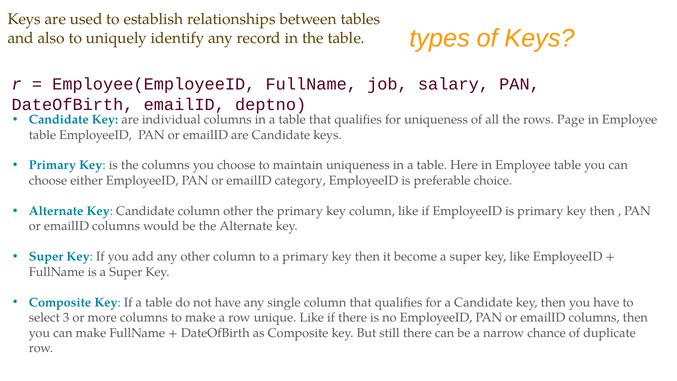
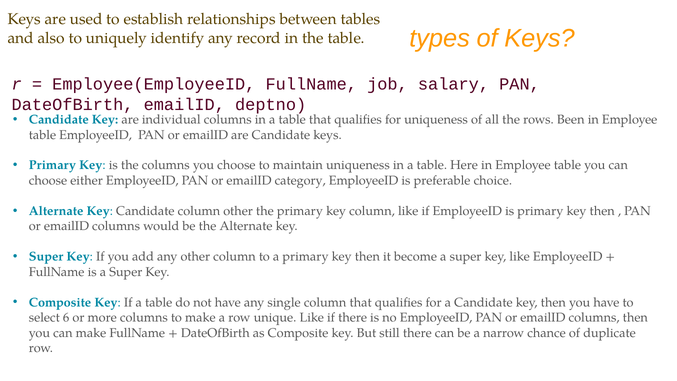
Page: Page -> Been (571, 120)
3: 3 -> 6 (66, 318)
